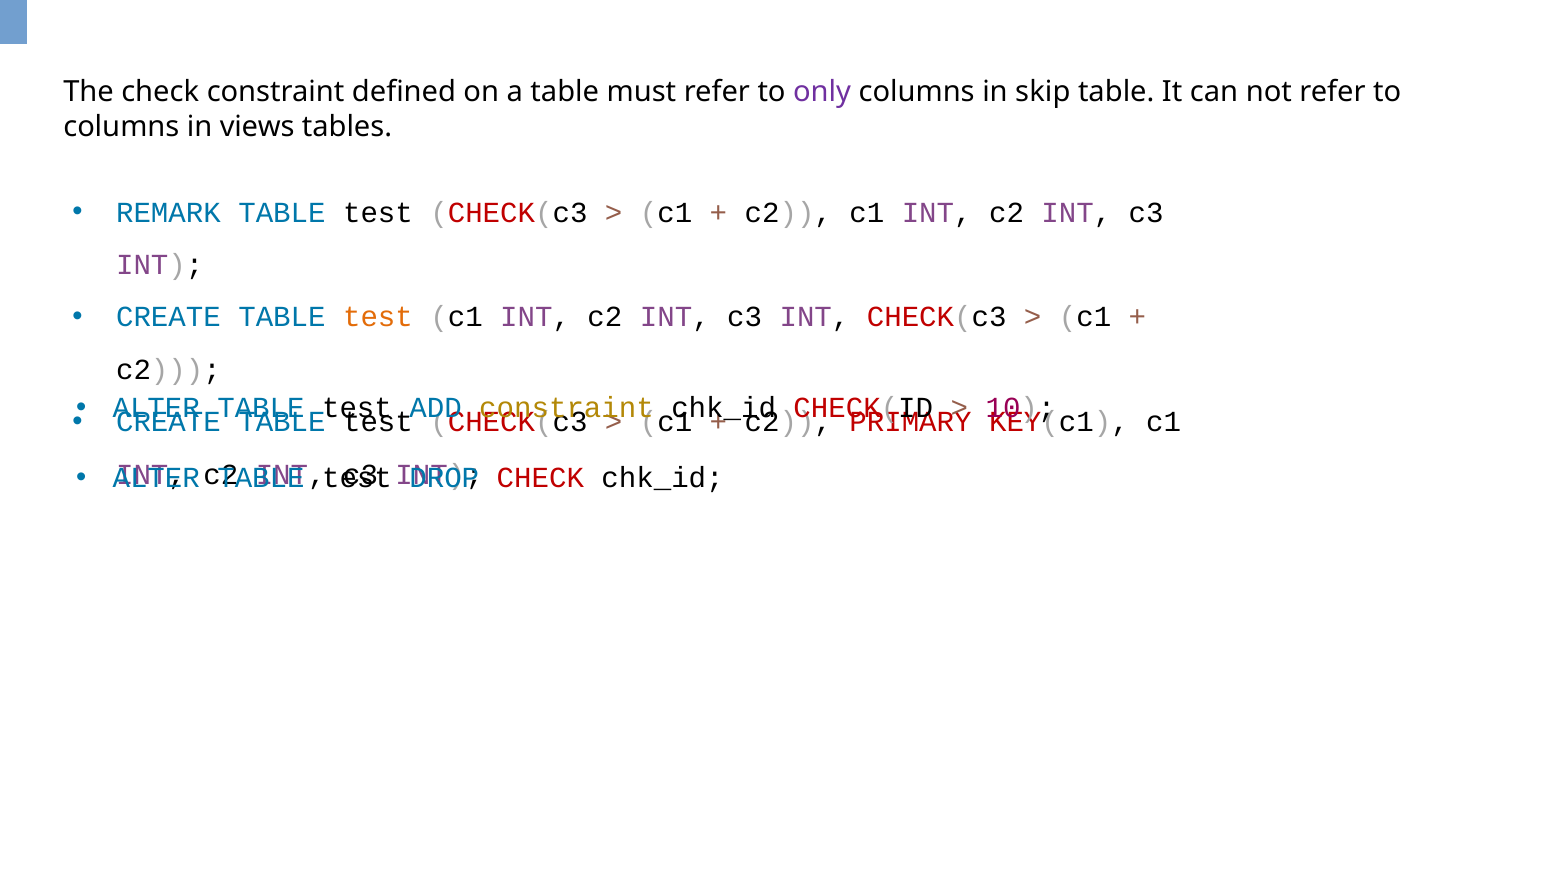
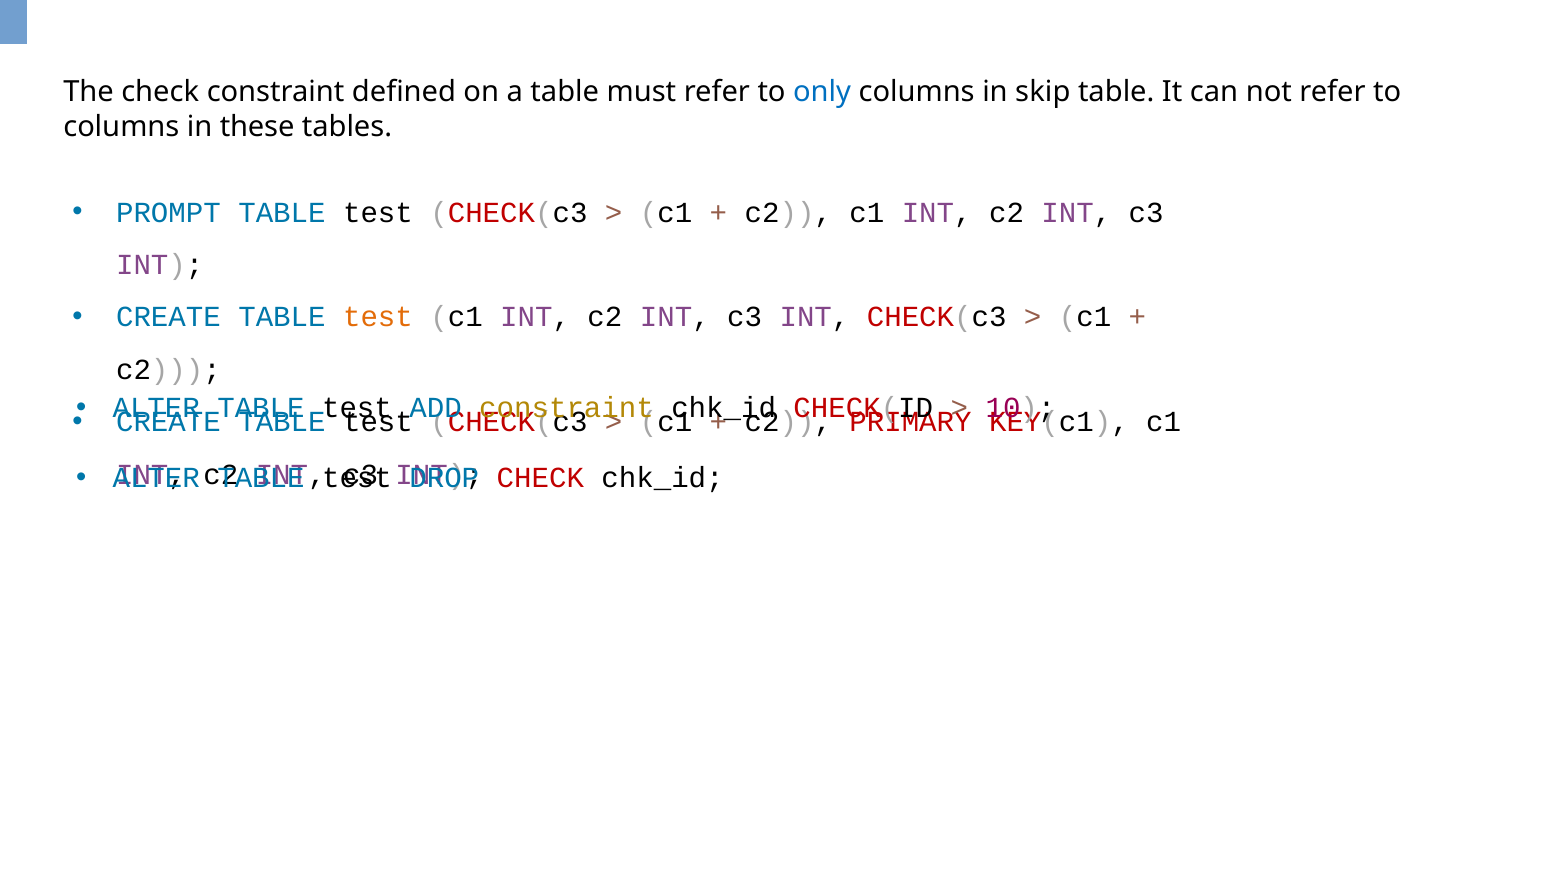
only colour: purple -> blue (822, 92)
views: views -> these (257, 127)
REMARK: REMARK -> PROMPT (168, 213)
